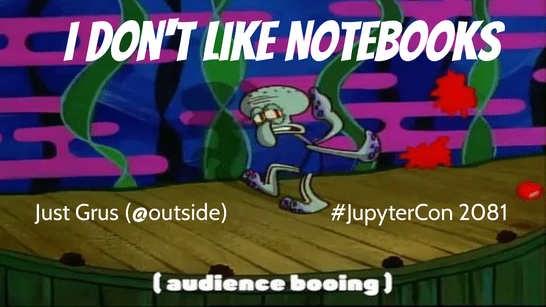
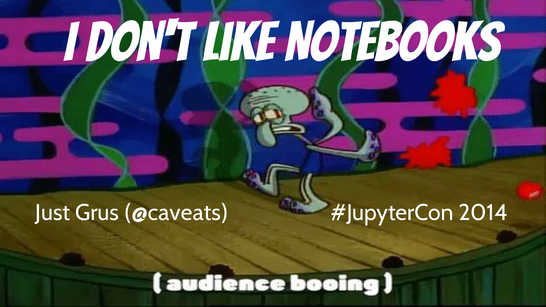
@outside: @outside -> @caveats (176, 213)
2081: 2081 -> 2014 (483, 213)
